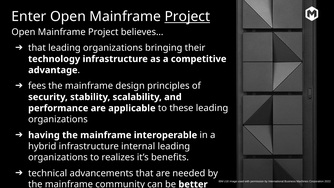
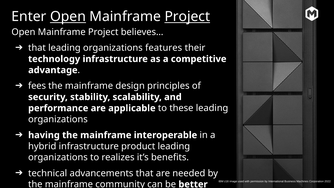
Open underline: none -> present (68, 17)
bringing: bringing -> features (164, 48)
internal: internal -> product (138, 146)
